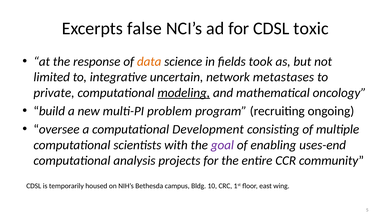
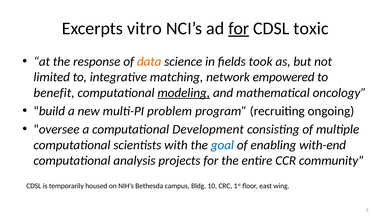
false: false -> vitro (144, 28)
for underline: none -> present (239, 28)
uncertain: uncertain -> matching (177, 77)
metastases: metastases -> empowered (284, 77)
private: private -> benefit (54, 93)
goal colour: purple -> blue (222, 145)
uses-end: uses-end -> with-end (323, 145)
